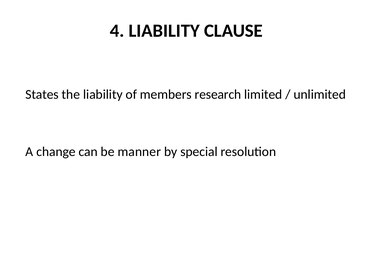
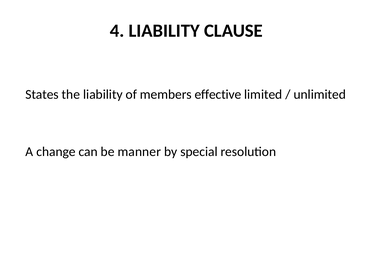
research: research -> effective (218, 95)
